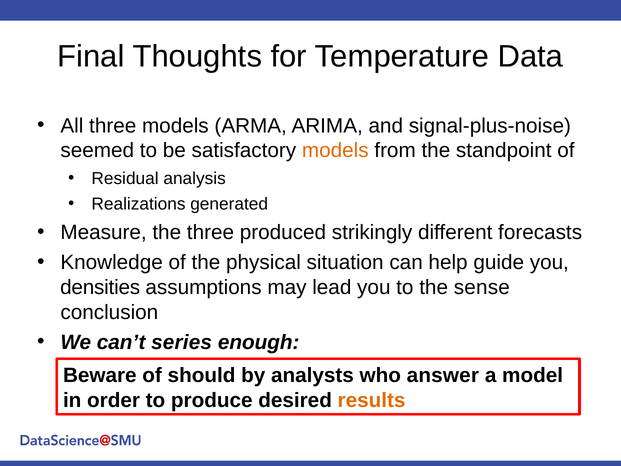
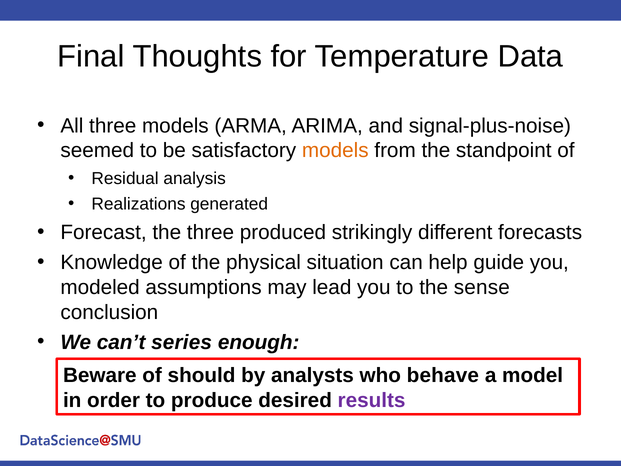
Measure: Measure -> Forecast (104, 232)
densities: densities -> modeled (100, 287)
answer: answer -> behave (443, 375)
results colour: orange -> purple (372, 400)
